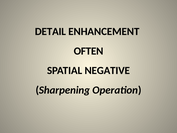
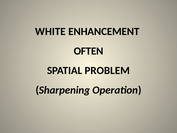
DETAIL: DETAIL -> WHITE (50, 31)
NEGATIVE: NEGATIVE -> PROBLEM (107, 70)
